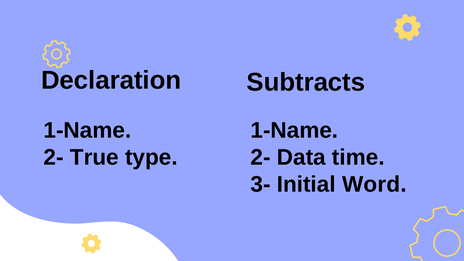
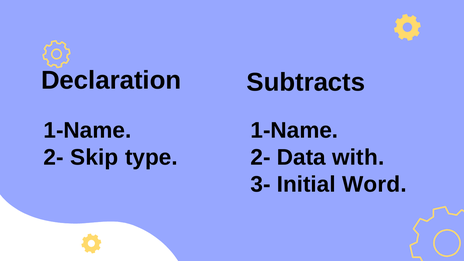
True: True -> Skip (94, 157)
time: time -> with (358, 157)
